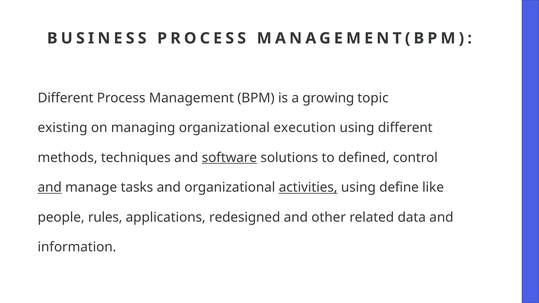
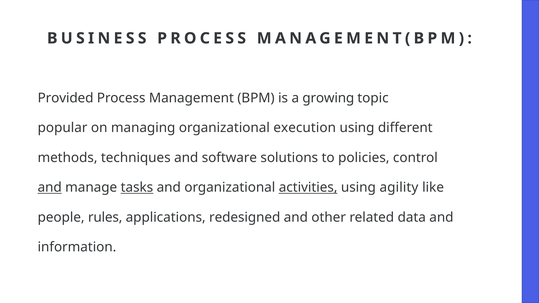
Different: Different -> Provided (66, 98)
existing: existing -> popular (63, 128)
software underline: present -> none (229, 158)
defined: defined -> policies (364, 158)
tasks underline: none -> present (137, 188)
define: define -> agility (399, 188)
